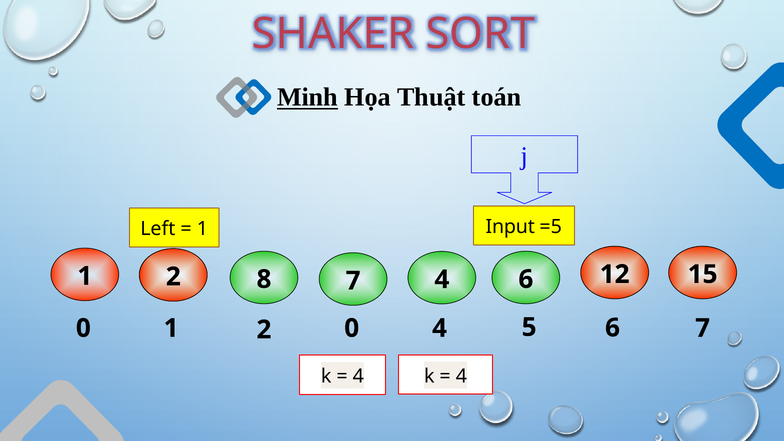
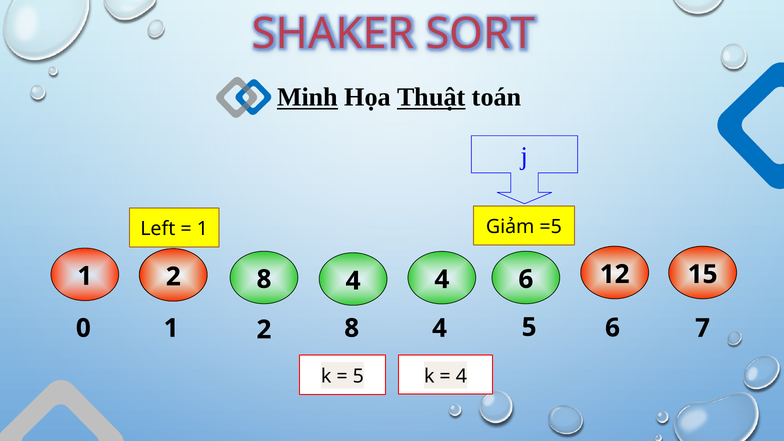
Thuật underline: none -> present (431, 97)
Input: Input -> Giảm (510, 227)
7: 7 -> 4 (353, 281)
2 0: 0 -> 8 (352, 328)
4: 4 -> 5 (358, 376)
